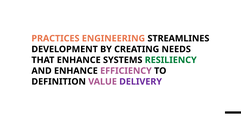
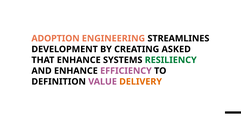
PRACTICES: PRACTICES -> ADOPTION (56, 39)
NEEDS: NEEDS -> ASKED (176, 49)
DELIVERY colour: purple -> orange (141, 82)
